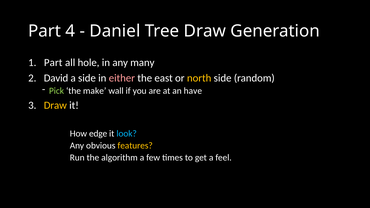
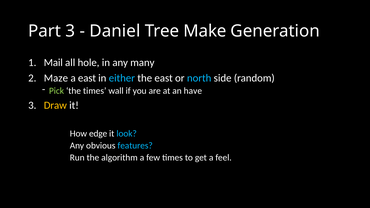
Part 4: 4 -> 3 (70, 31)
Tree Draw: Draw -> Make (205, 31)
1 Part: Part -> Mail (53, 63)
David: David -> Maze (56, 78)
a side: side -> east (87, 78)
either colour: pink -> light blue (122, 78)
north colour: yellow -> light blue (199, 78)
the make: make -> times (95, 91)
features colour: yellow -> light blue (135, 146)
